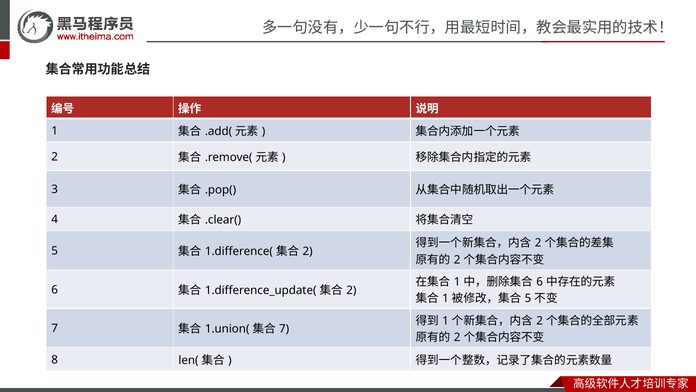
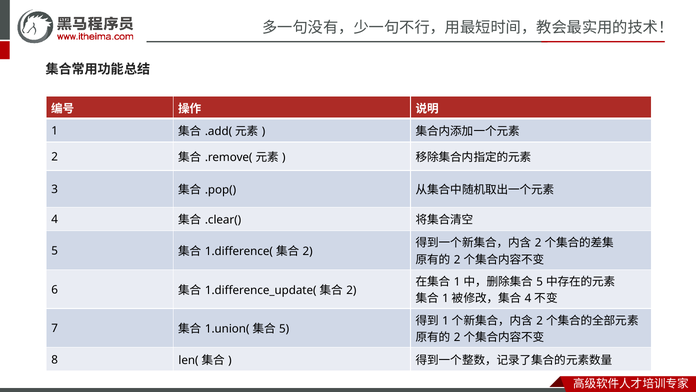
6: 6 -> 5 (540, 281)
5: 5 -> 4 (528, 298)
7: 7 -> 5 (284, 329)
